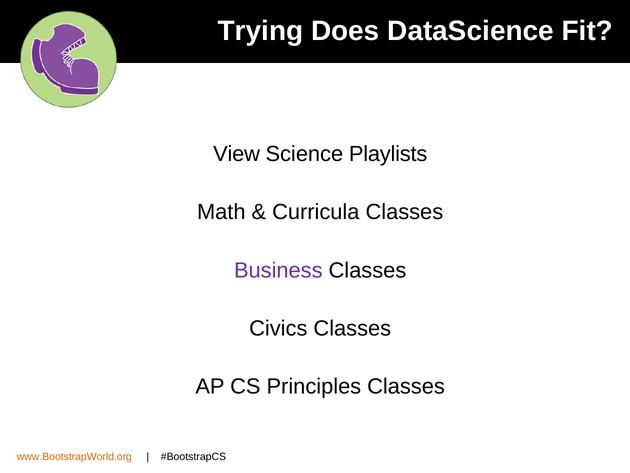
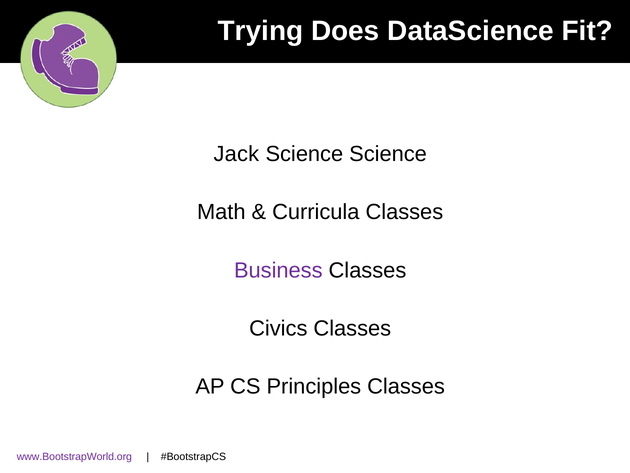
View: View -> Jack (236, 154)
Science Playlists: Playlists -> Science (388, 154)
www.BootstrapWorld.org colour: orange -> purple (74, 456)
